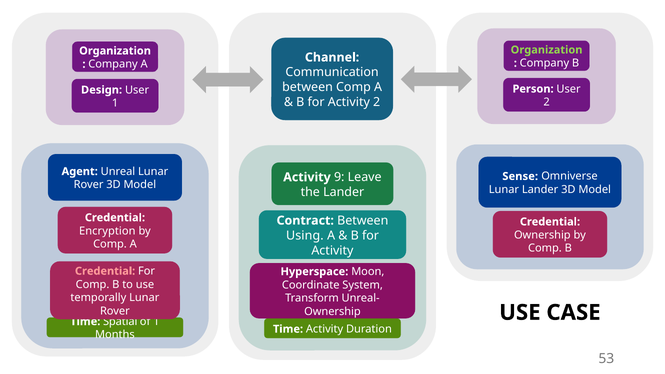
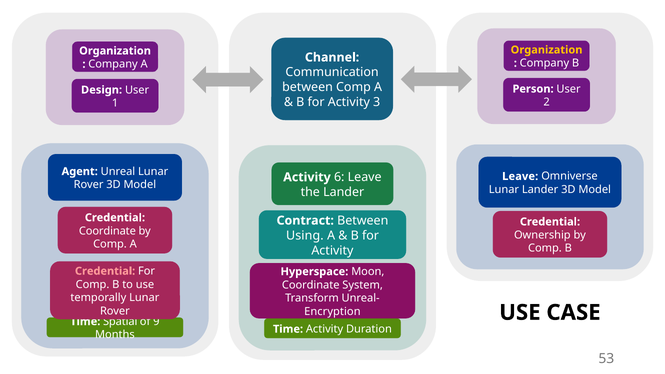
Organization colour: light green -> yellow (547, 50)
Activity 2: 2 -> 3 (377, 102)
Sense: Sense -> Leave (520, 176)
9: 9 -> 6 (339, 177)
Encryption: Encryption -> Coordinate (107, 231)
Ownership: Ownership -> Encryption (332, 311)
of 1: 1 -> 9 (156, 322)
